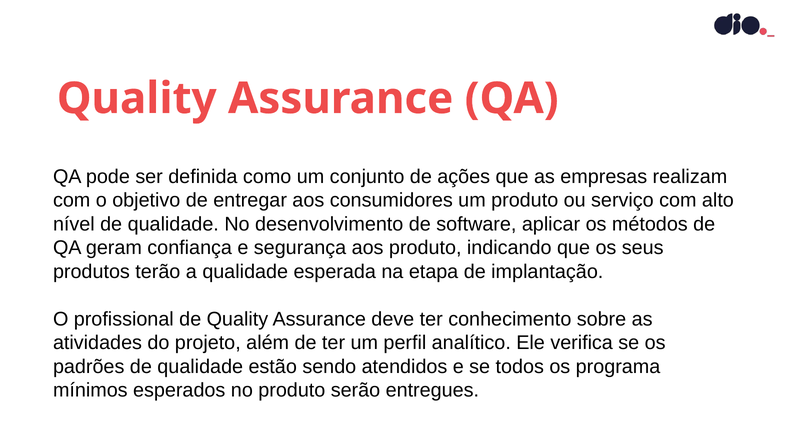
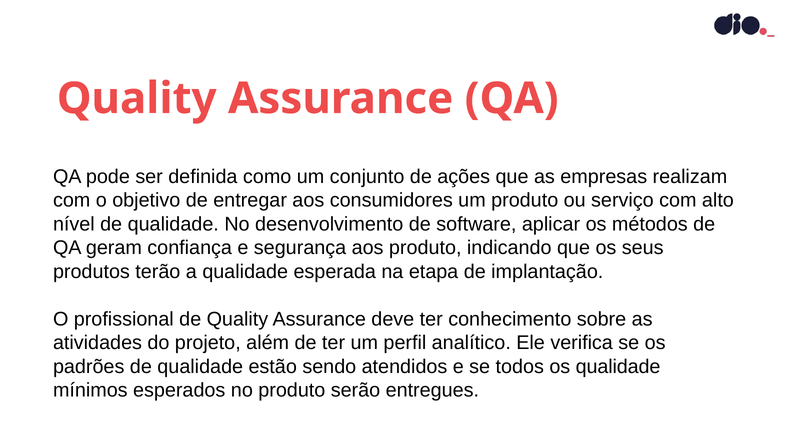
os programa: programa -> qualidade (618, 367)
